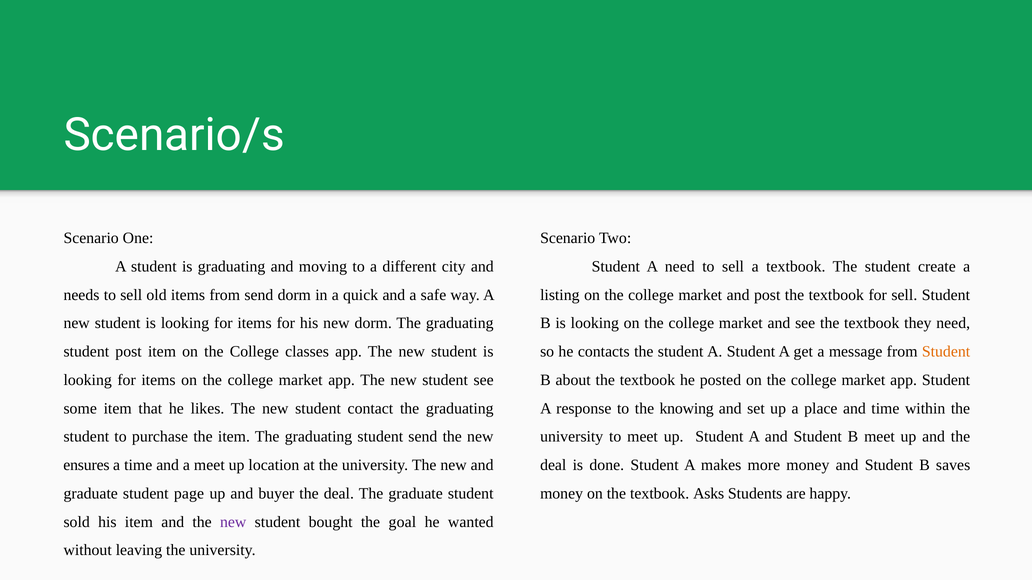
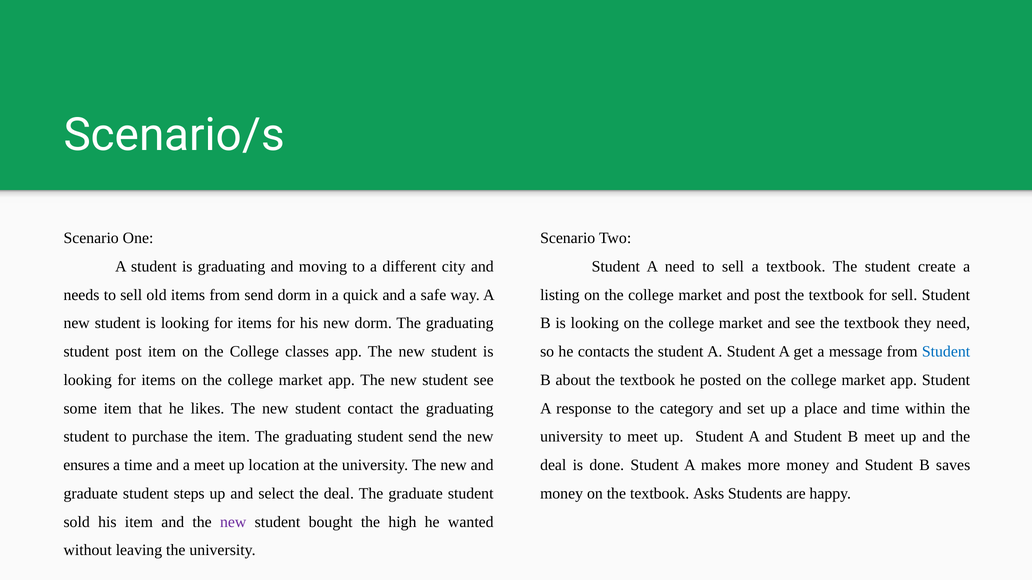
Student colour: orange -> blue (946, 352)
knowing: knowing -> category (687, 409)
page: page -> steps (189, 494)
buyer: buyer -> select (276, 494)
goal: goal -> high (402, 522)
